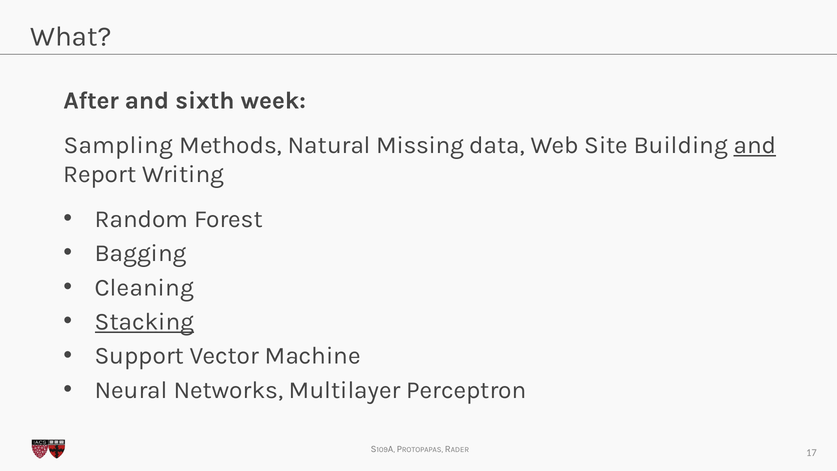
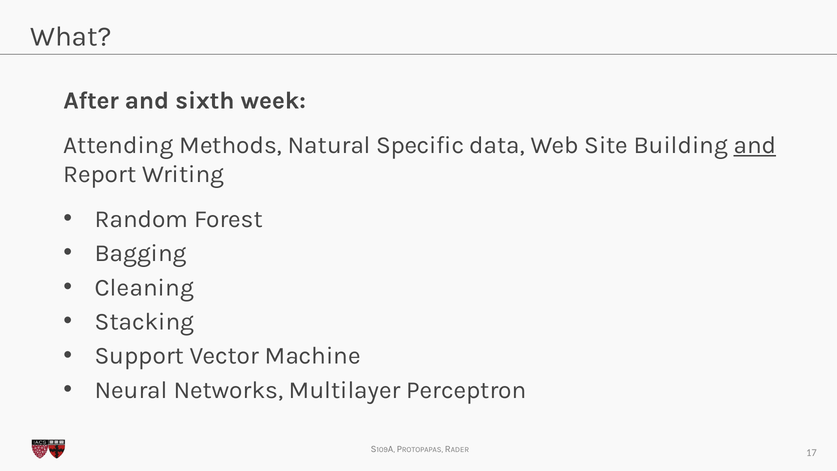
Sampling: Sampling -> Attending (118, 145)
Missing: Missing -> Specific (420, 145)
Stacking underline: present -> none (144, 322)
